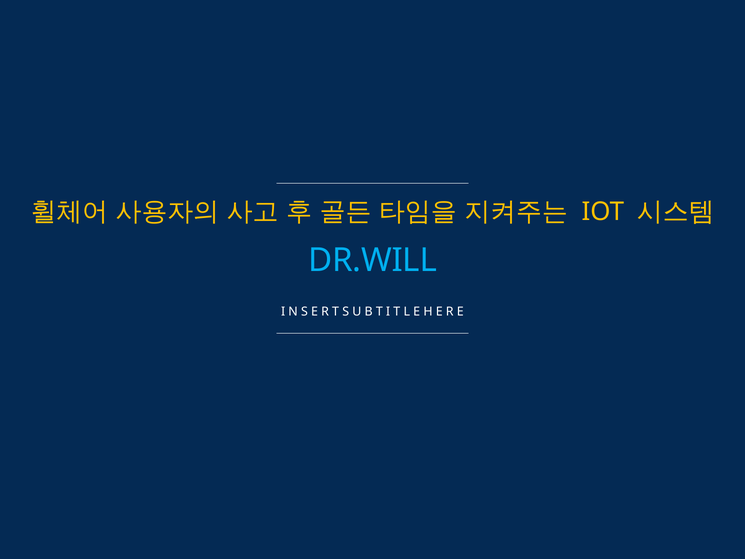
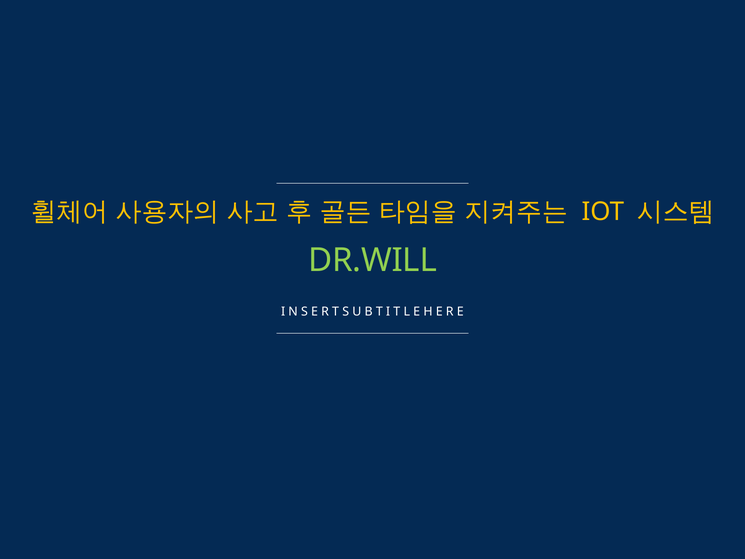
DR.WILL colour: light blue -> light green (373, 260)
